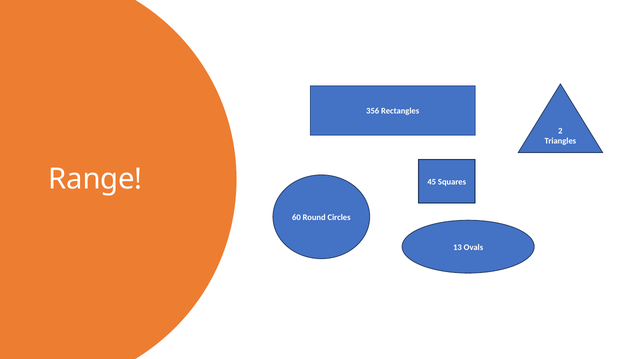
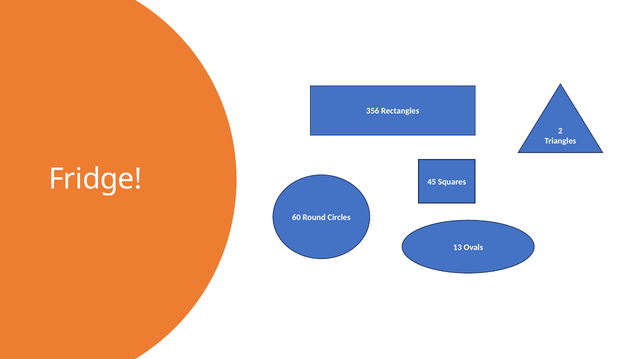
Range: Range -> Fridge (95, 180)
